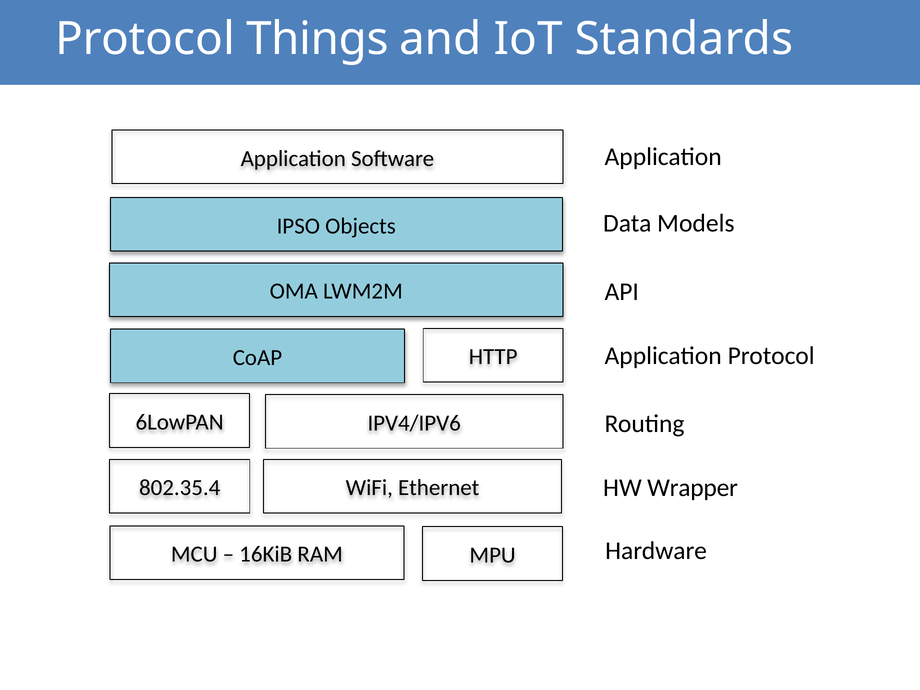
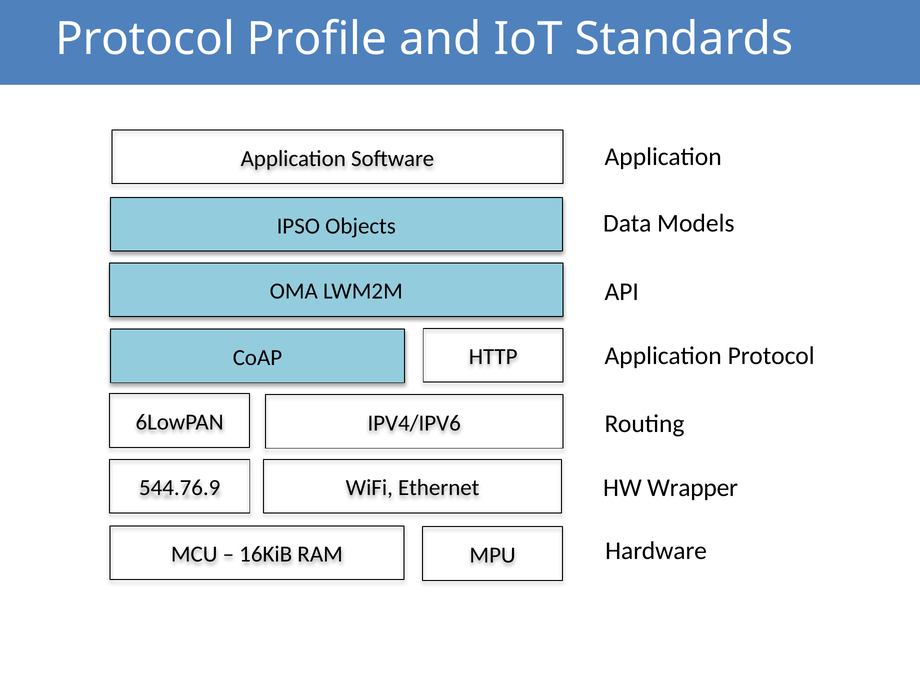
Things: Things -> Profile (317, 39)
802.35.4: 802.35.4 -> 544.76.9 (180, 488)
